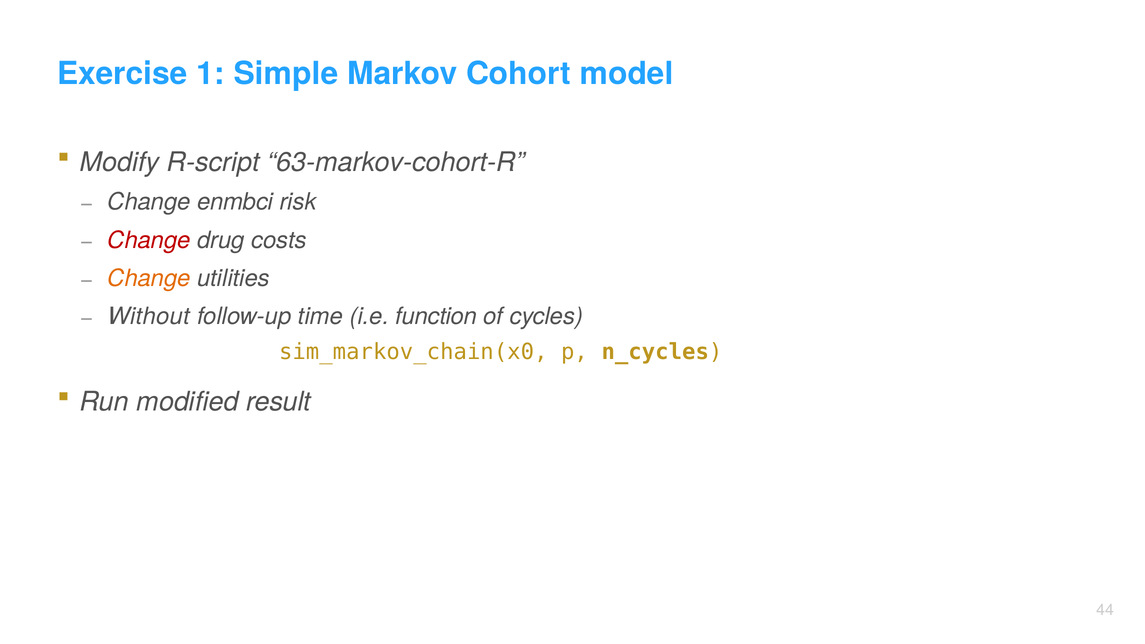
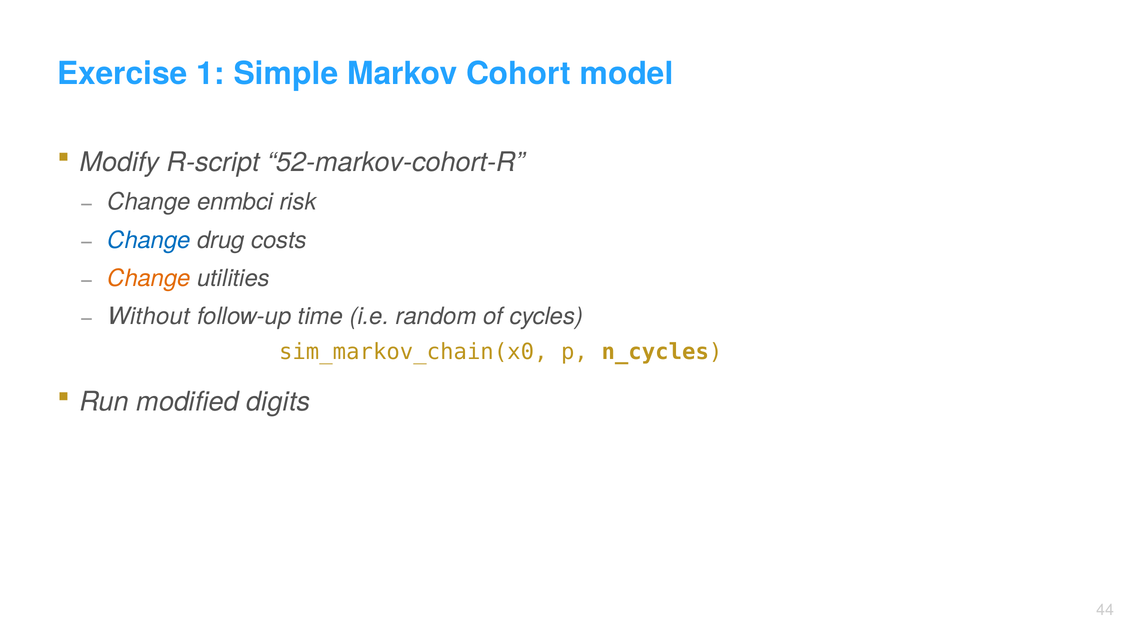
63-markov-cohort-R: 63-markov-cohort-R -> 52-markov-cohort-R (396, 162)
Change colour: red -> blue (149, 240)
function: function -> random (436, 317)
result: result -> digits (278, 402)
